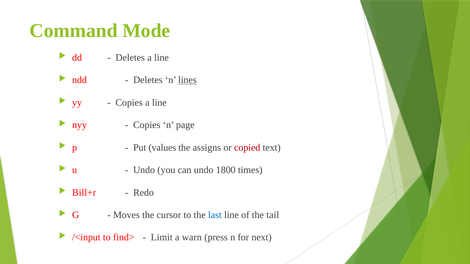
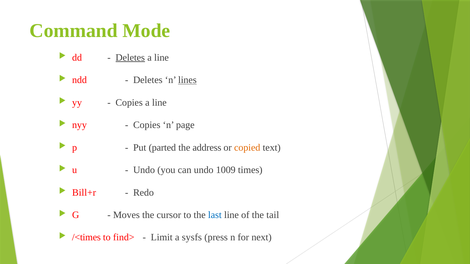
Deletes underline: none -> present (130, 58)
values: values -> parted (162, 148)
assigns: assigns -> address (207, 148)
copied colour: red -> orange (247, 148)
1800: 1800 -> 1009 (226, 170)
/<input: /<input -> /<times (86, 238)
warn: warn -> sysfs (192, 238)
